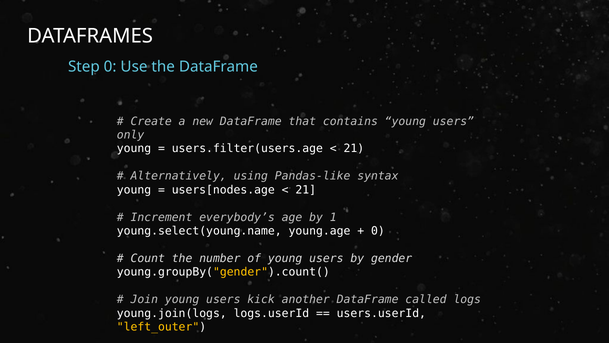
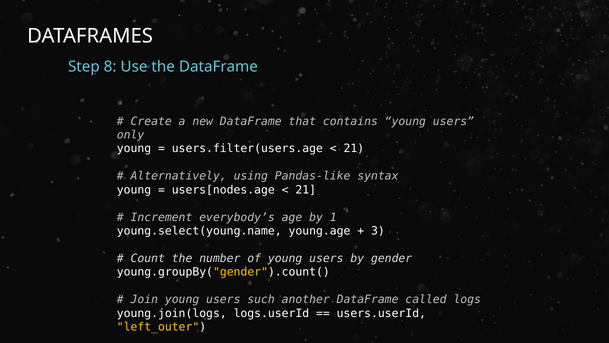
Step 0: 0 -> 8 (110, 67)
0: 0 -> 3 (378, 231)
kick: kick -> such (261, 299)
